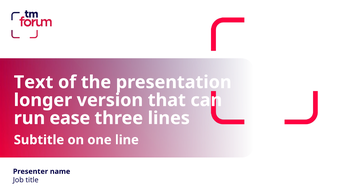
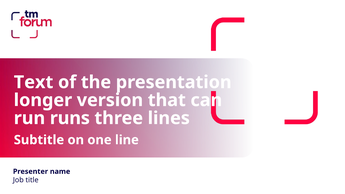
ease: ease -> runs (70, 118)
